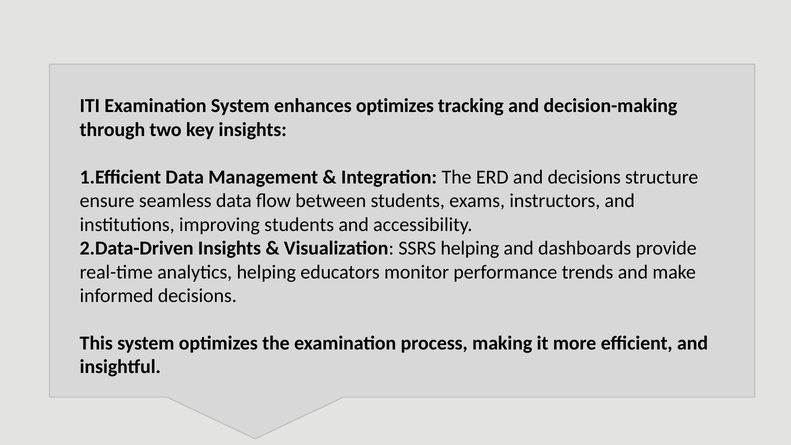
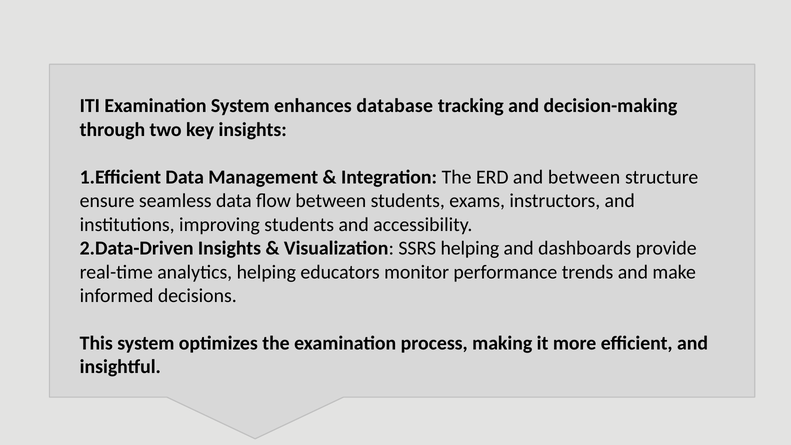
enhances optimizes: optimizes -> database (395, 106)
and decisions: decisions -> between (584, 177)
